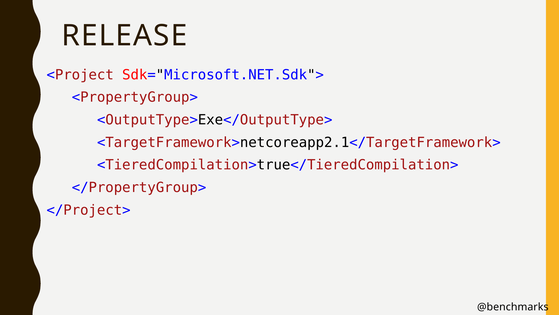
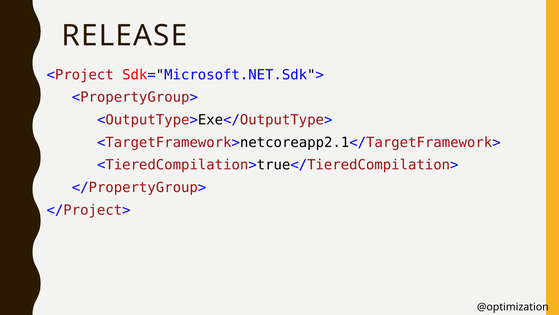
@benchmarks: @benchmarks -> @optimization (513, 307)
